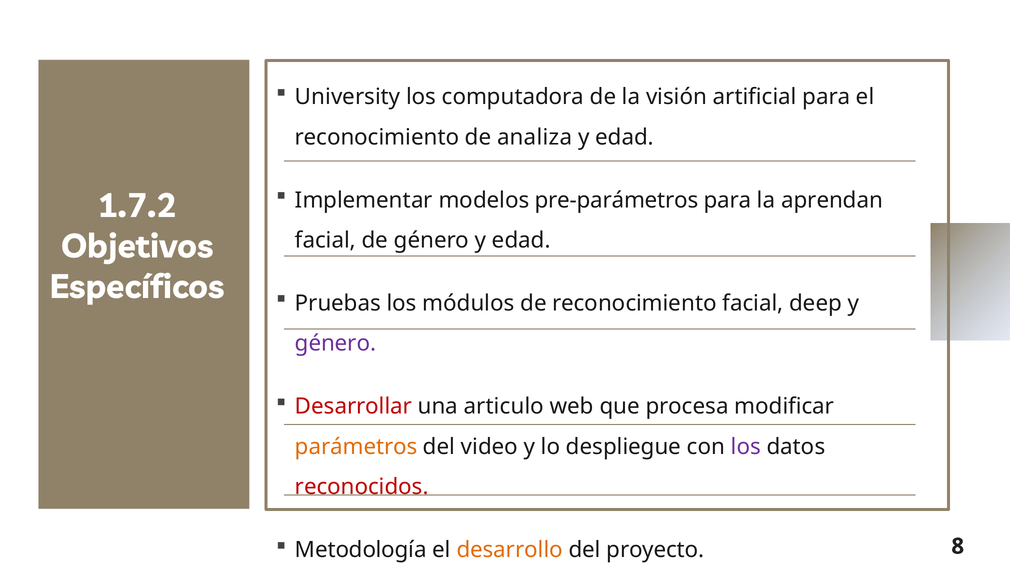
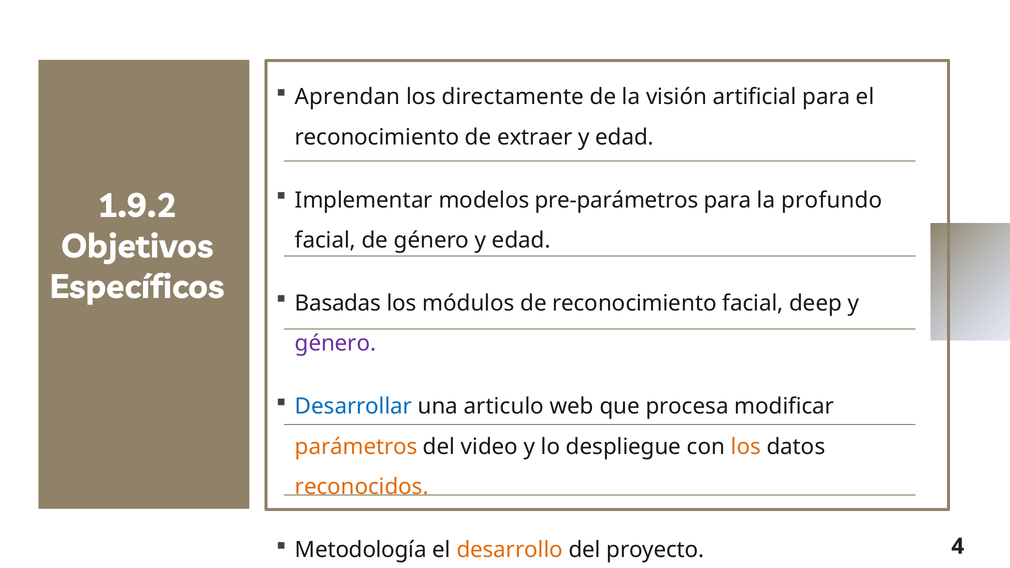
University: University -> Aprendan (348, 97)
computadora: computadora -> directamente (513, 97)
analiza: analiza -> extraer (535, 137)
aprendan: aprendan -> profundo (832, 200)
1.7.2: 1.7.2 -> 1.9.2 (137, 206)
Pruebas: Pruebas -> Basadas (338, 303)
Desarrollar colour: red -> blue (354, 406)
los colour: purple -> orange (746, 447)
reconocidos colour: red -> orange (362, 487)
8: 8 -> 4 (958, 546)
